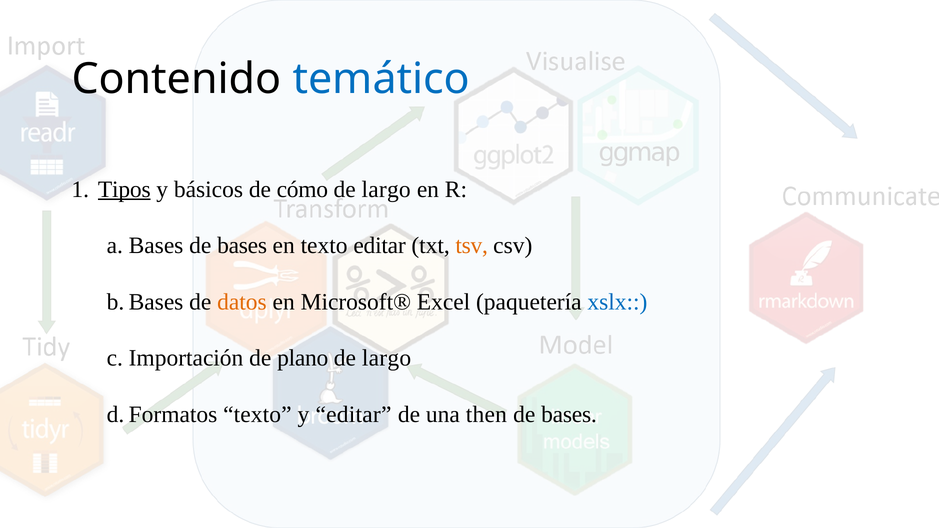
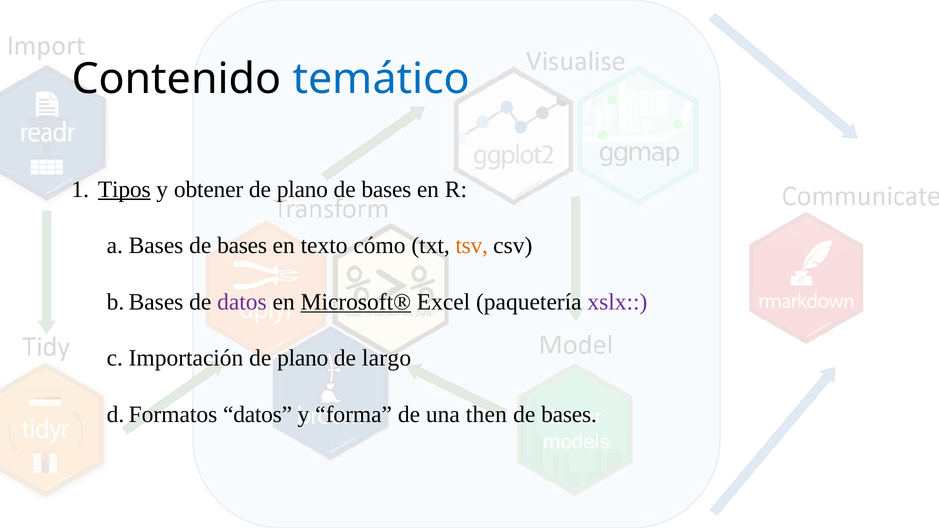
básicos: básicos -> obtener (209, 189)
cómo: cómo -> plano (302, 189)
largo: largo -> bases (386, 189)
texto editar: editar -> cómo (379, 246)
datos colour: orange -> purple (242, 302)
Microsoft® underline: none -> present (356, 302)
xslx colour: blue -> purple (617, 302)
texto: texto -> datos (258, 415)
y editar: editar -> forma (354, 415)
